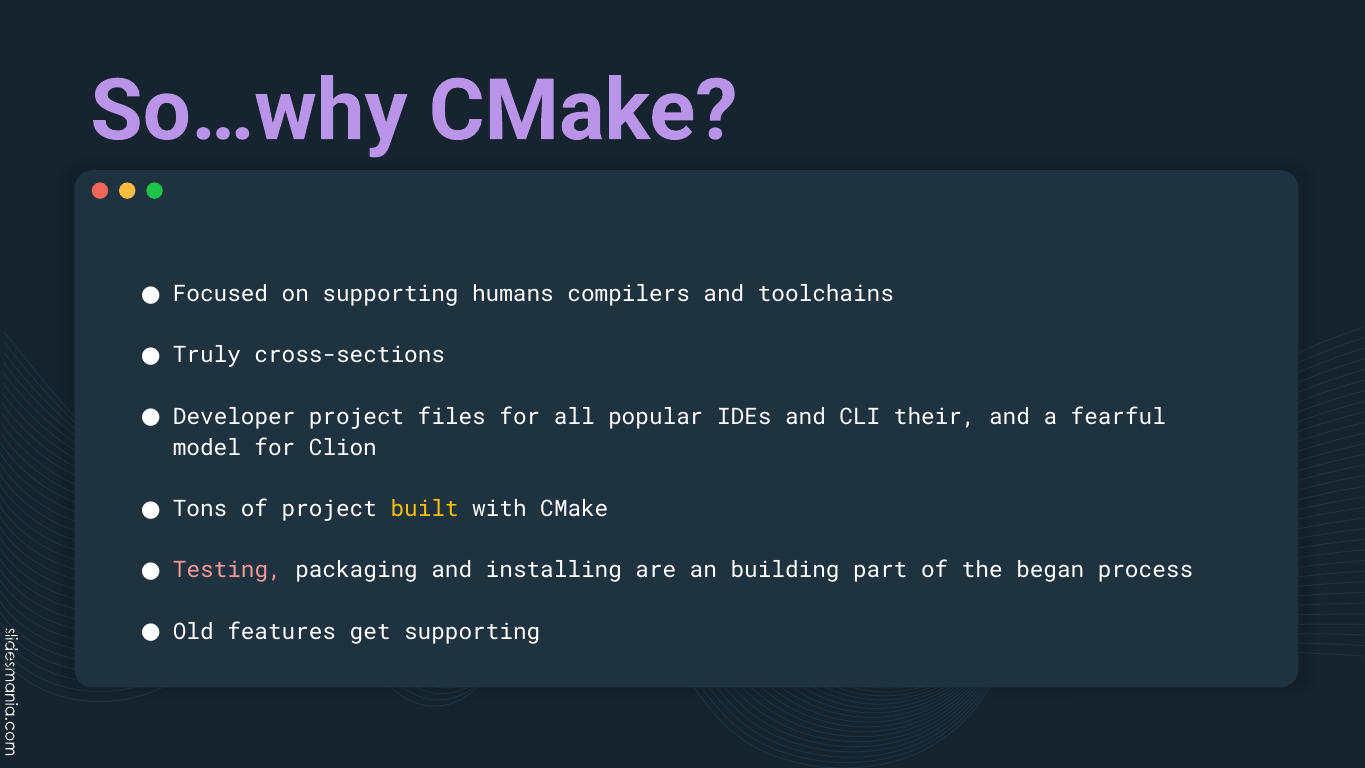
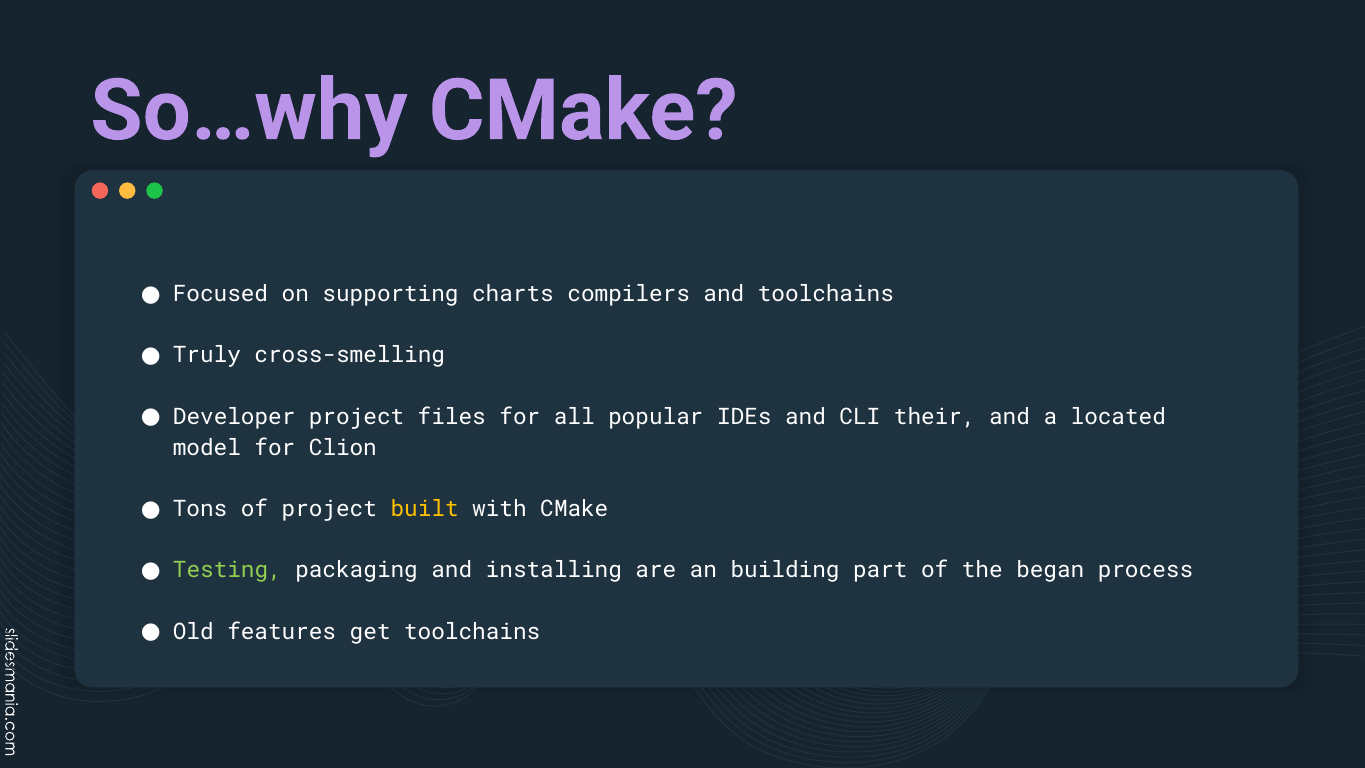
humans: humans -> charts (513, 294)
cross-sections: cross-sections -> cross-smelling (350, 355)
fearful: fearful -> located (1118, 416)
Testing colour: pink -> light green (227, 570)
get supporting: supporting -> toolchains (472, 631)
